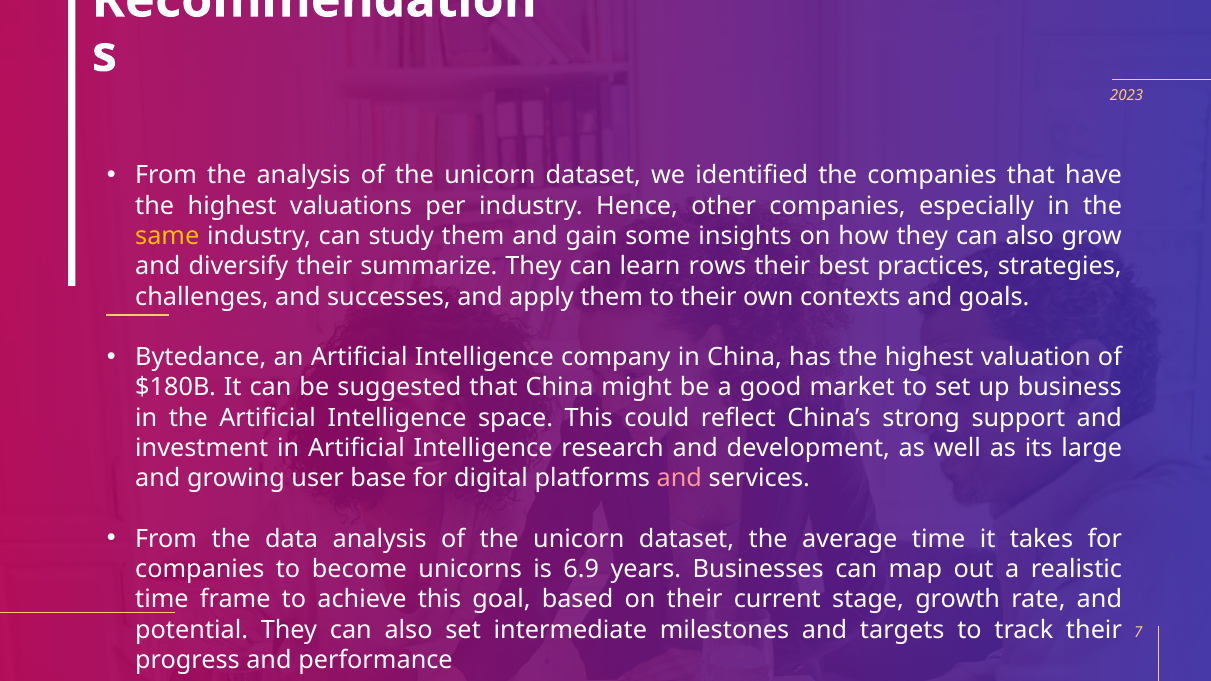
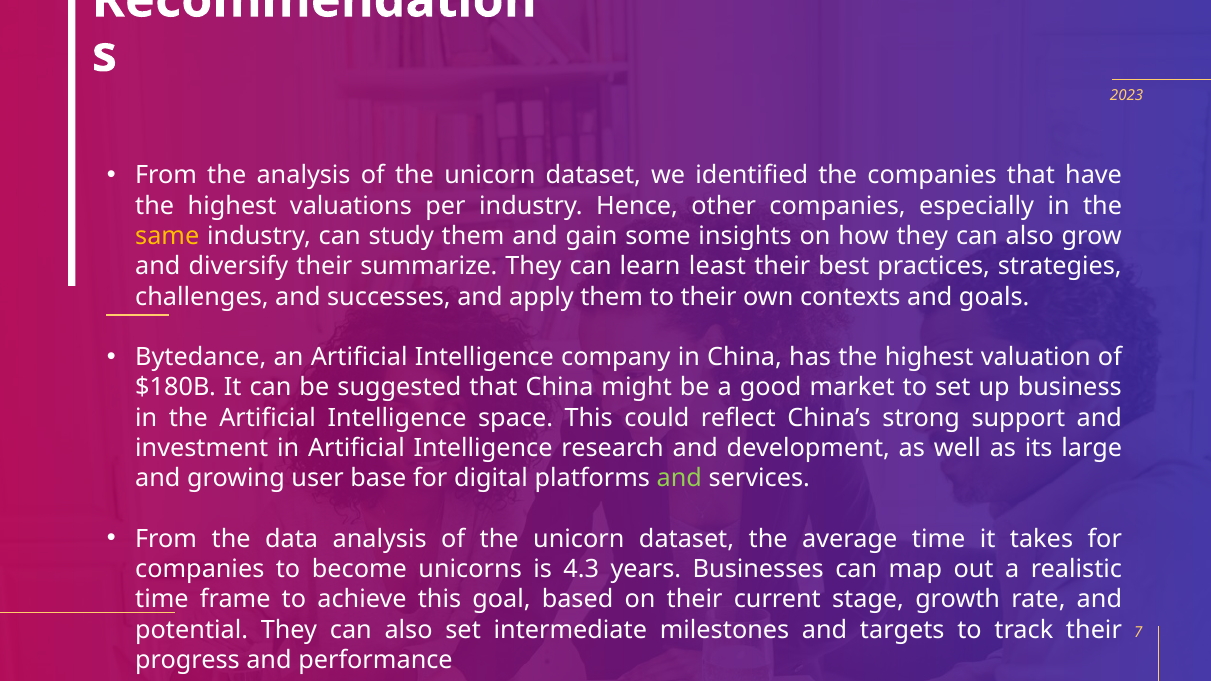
rows: rows -> least (717, 267)
and colour: pink -> light green (679, 479)
6.9: 6.9 -> 4.3 (581, 569)
